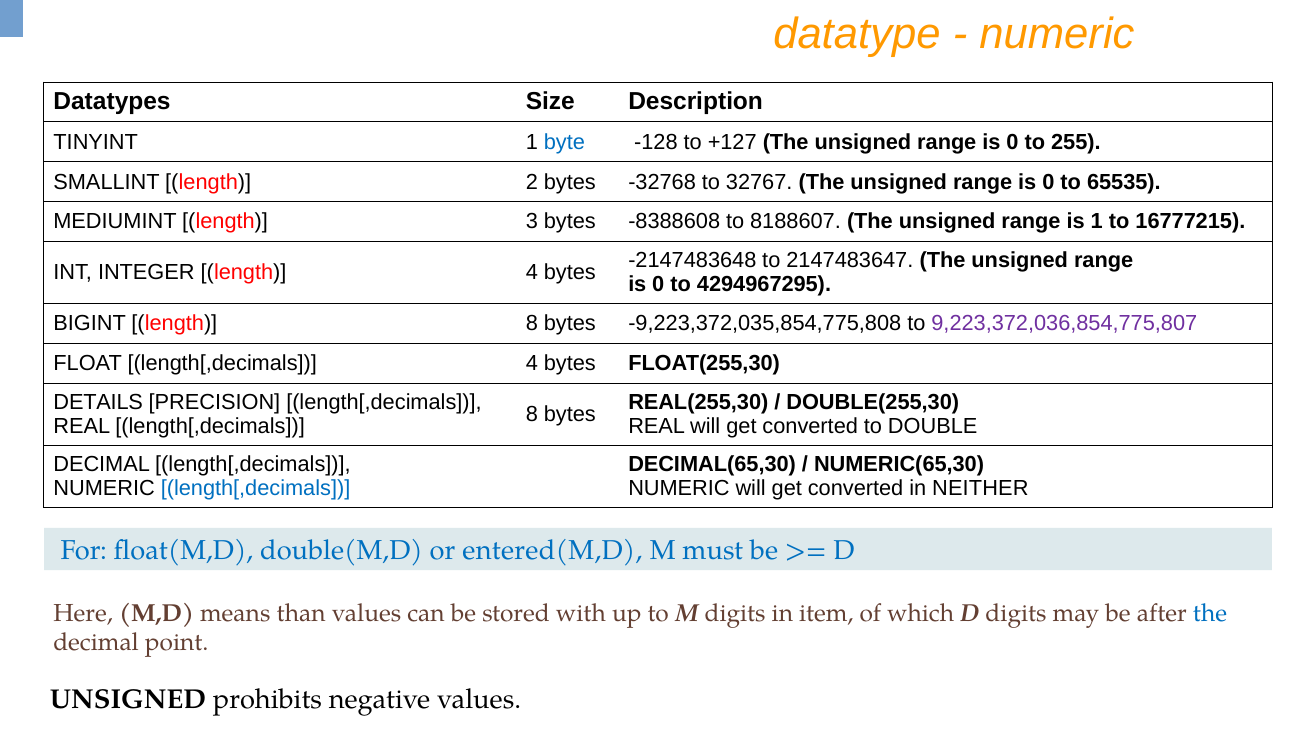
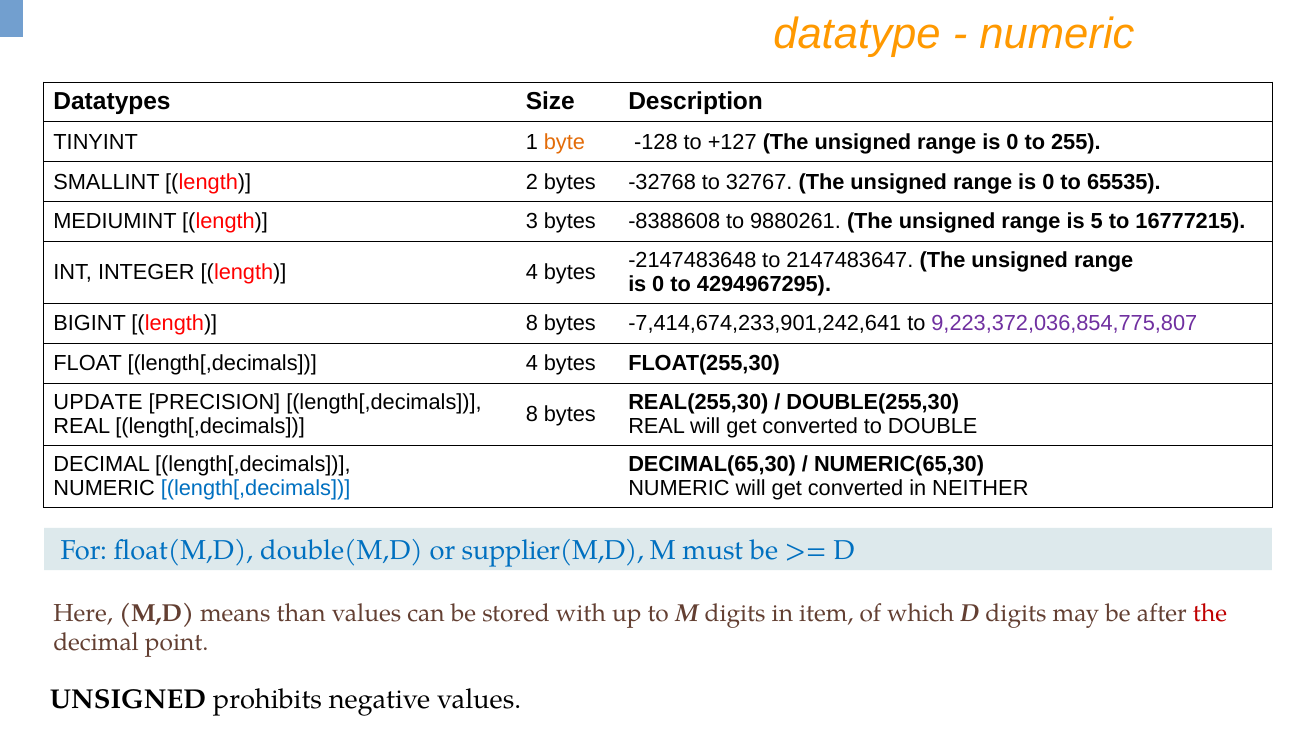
byte colour: blue -> orange (564, 142)
8188607: 8188607 -> 9880261 (795, 222)
is 1: 1 -> 5 (1097, 222)
-9,223,372,035,854,775,808: -9,223,372,035,854,775,808 -> -7,414,674,233,901,242,641 (765, 323)
DETAILS: DETAILS -> UPDATE (98, 402)
entered(M,D: entered(M,D -> supplier(M,D (553, 551)
the colour: blue -> red (1210, 613)
